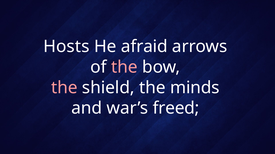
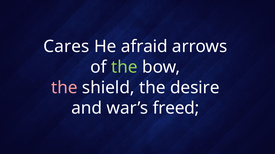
Hosts: Hosts -> Cares (66, 47)
the colour: pink -> light green (124, 67)
minds: minds -> desire (195, 88)
